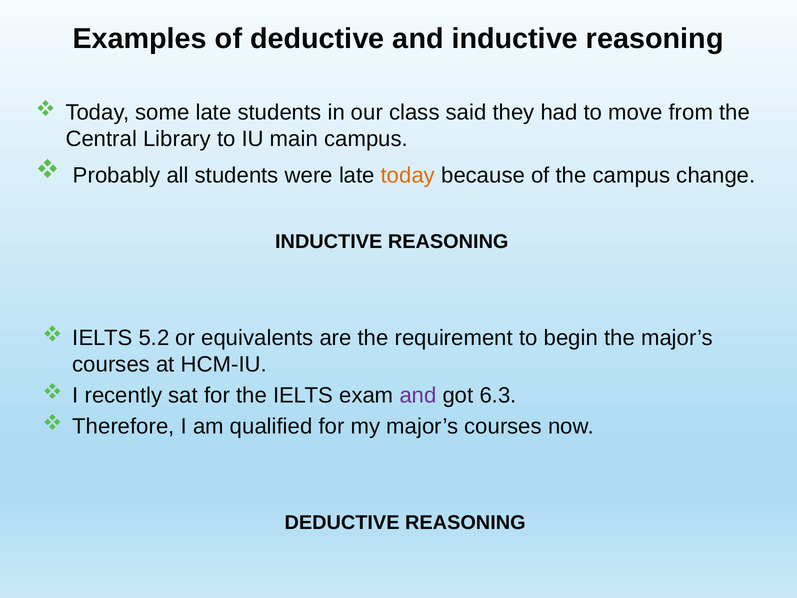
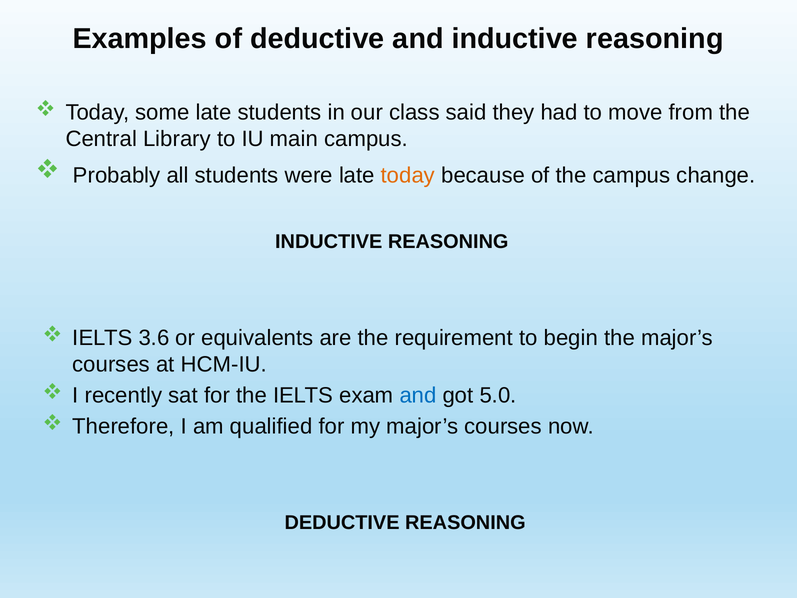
5.2: 5.2 -> 3.6 (154, 338)
and colour: purple -> blue (418, 395)
6.3: 6.3 -> 5.0 (498, 395)
